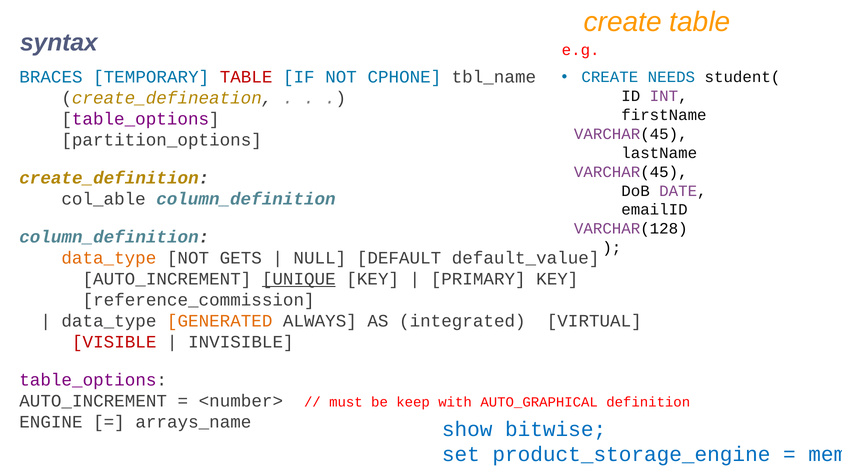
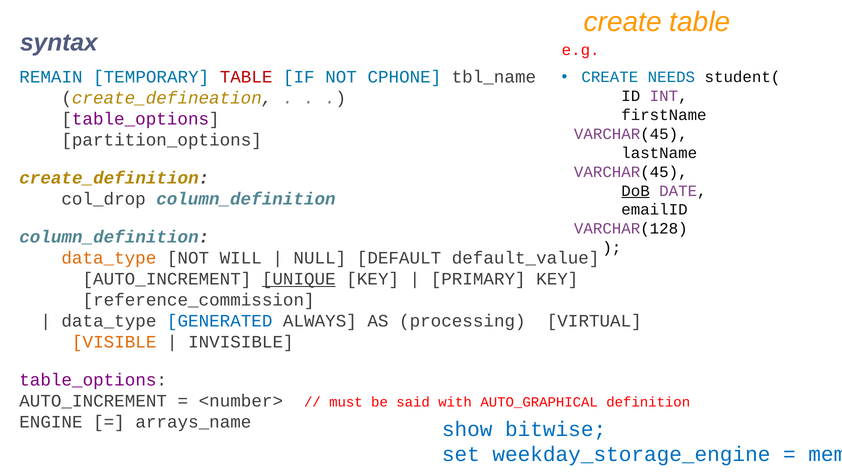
BRACES: BRACES -> REMAIN (51, 77)
DoB underline: none -> present (636, 191)
col_able: col_able -> col_drop (104, 199)
GETS: GETS -> WILL (241, 258)
GENERATED colour: orange -> blue (220, 321)
integrated: integrated -> processing (462, 321)
VISIBLE colour: red -> orange (114, 342)
keep: keep -> said (413, 402)
product_storage_engine: product_storage_engine -> weekday_storage_engine (631, 455)
